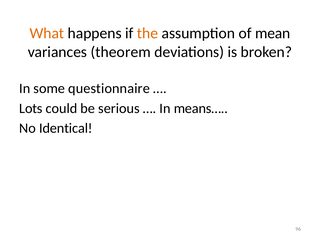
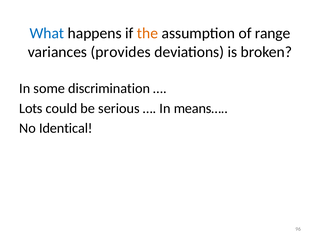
What colour: orange -> blue (47, 33)
mean: mean -> range (273, 33)
theorem: theorem -> provides (121, 52)
questionnaire: questionnaire -> discrimination (109, 88)
